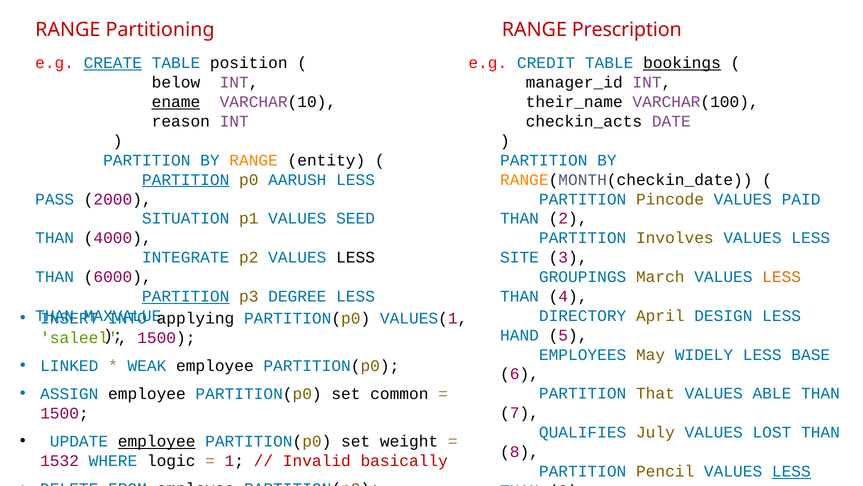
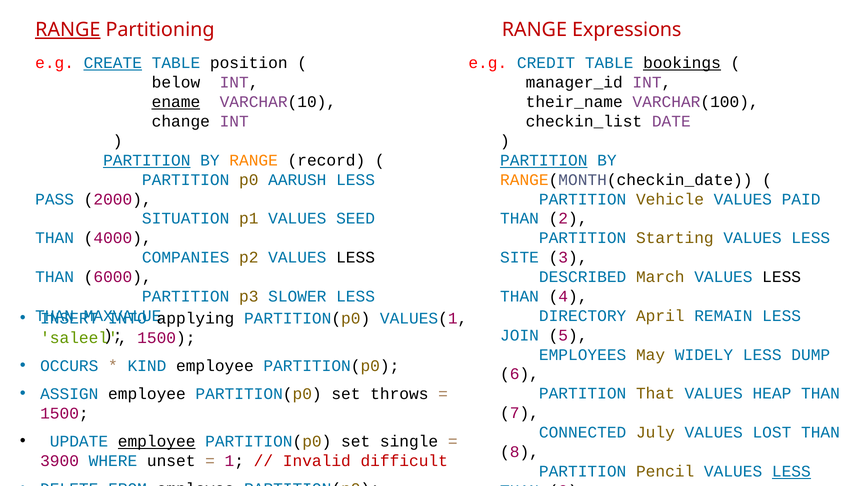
RANGE underline: none -> present (68, 30)
Prescription: Prescription -> Expressions (627, 30)
reason: reason -> change (181, 121)
checkin_acts: checkin_acts -> checkin_list (584, 121)
PARTITION underline: none -> present (147, 160)
entity: entity -> record (326, 160)
PARTITION underline: none -> present (544, 160)
PARTITION underline: present -> none (186, 180)
Pincode: Pincode -> Vehicle (670, 199)
Involves: Involves -> Starting (675, 238)
INTEGRATE: INTEGRATE -> COMPANIES (186, 257)
GROUPINGS: GROUPINGS -> DESCRIBED (583, 277)
LESS colour: orange -> black (782, 277)
PARTITION underline: present -> none (186, 296)
DEGREE: DEGREE -> SLOWER (297, 296)
DESIGN: DESIGN -> REMAIN (723, 315)
HAND: HAND -> JOIN (520, 335)
BASE: BASE -> DUMP (811, 354)
LINKED: LINKED -> OCCURS (69, 365)
WEAK: WEAK -> KIND (147, 365)
common: common -> throws (399, 393)
ABLE: ABLE -> HEAP (772, 393)
QUALIFIES: QUALIFIES -> CONNECTED (583, 432)
weight: weight -> single (409, 441)
1532: 1532 -> 3900 (60, 460)
logic: logic -> unset (171, 460)
basically: basically -> difficult (404, 460)
